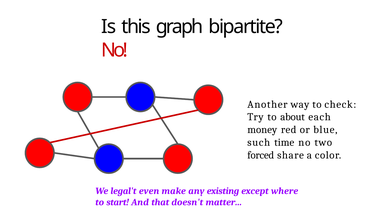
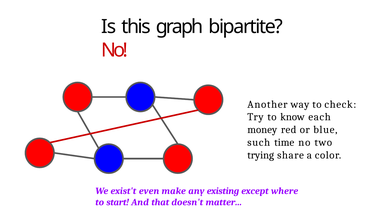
about: about -> know (292, 117)
forced: forced -> trying (261, 155)
legal't: legal't -> exist't (123, 191)
